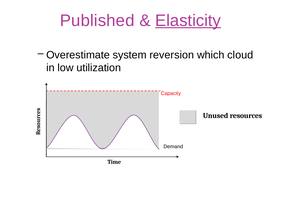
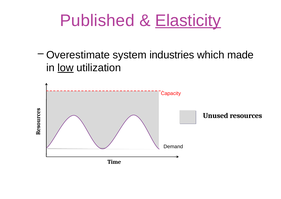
reversion: reversion -> industries (172, 55)
cloud: cloud -> made (240, 55)
low underline: none -> present (66, 68)
